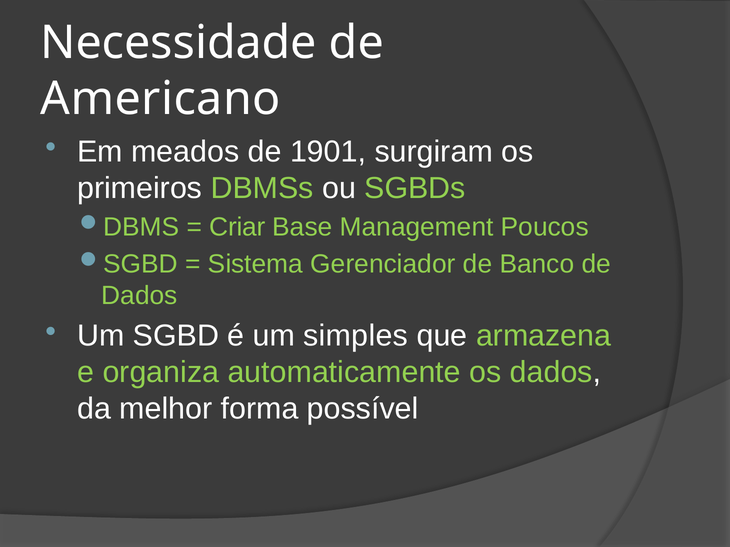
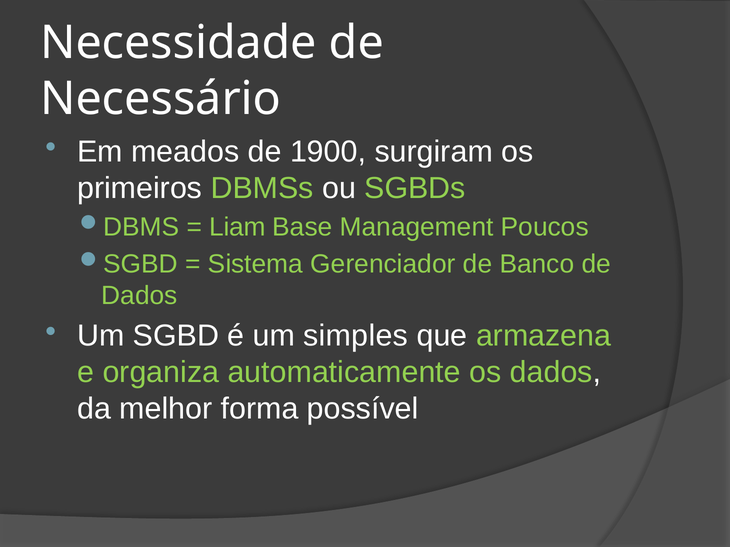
Americano: Americano -> Necessário (161, 99)
1901: 1901 -> 1900 (328, 152)
Criar: Criar -> Liam (237, 227)
